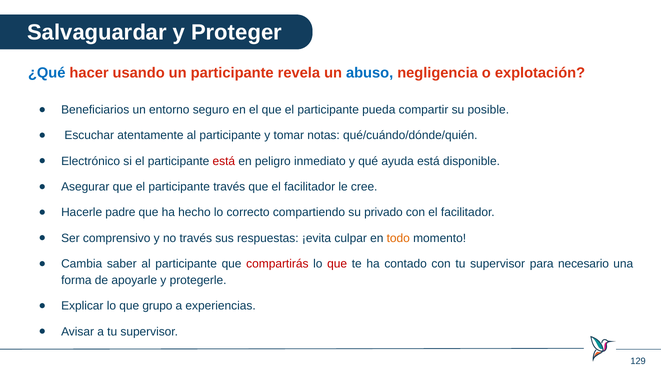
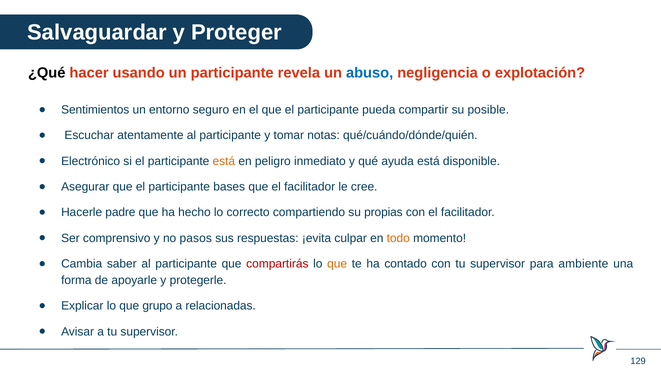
¿Qué colour: blue -> black (47, 73)
Beneficiarios: Beneficiarios -> Sentimientos (95, 110)
está colour: red -> orange (224, 161)
participante través: través -> bases (229, 187)
privado: privado -> propias (383, 212)
no través: través -> pasos (196, 238)
que colour: red -> orange (337, 264)
necesario: necesario -> ambiente (583, 264)
experiencias: experiencias -> relacionadas (221, 306)
